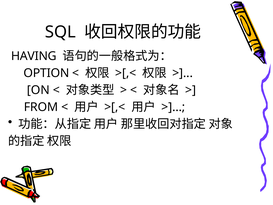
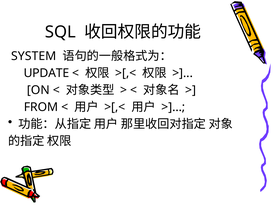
HAVING: HAVING -> SYSTEM (34, 56)
OPTION: OPTION -> UPDATE (46, 73)
